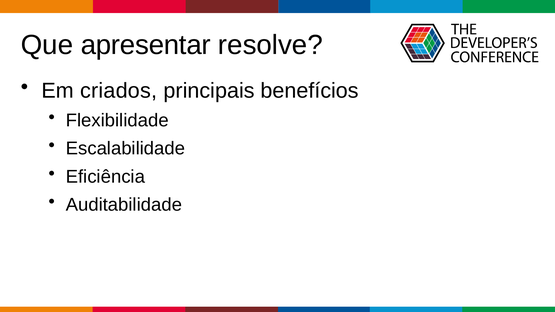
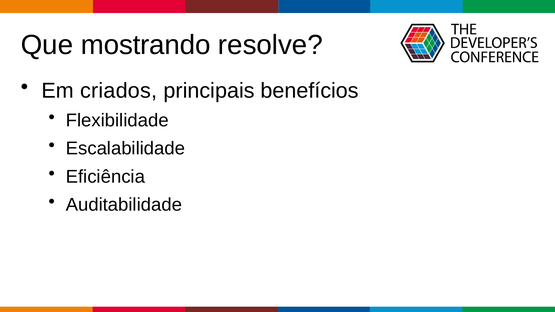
apresentar: apresentar -> mostrando (146, 45)
